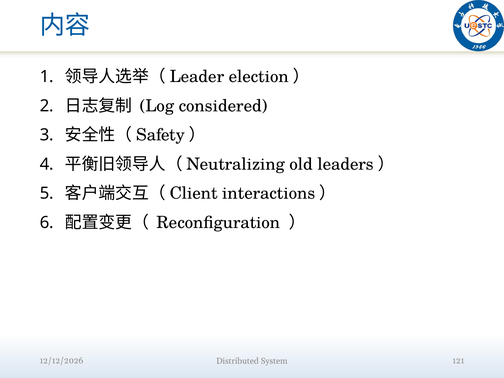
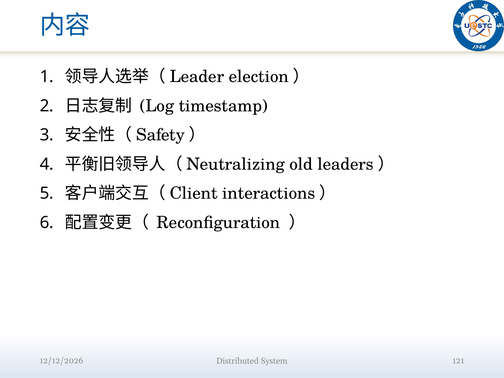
considered: considered -> timestamp (223, 106)
